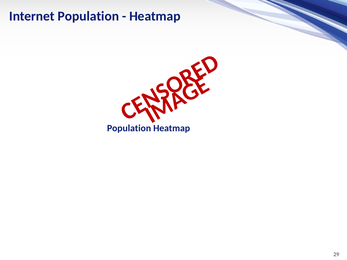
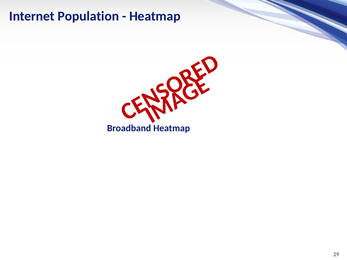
Population: Population -> Broadband (129, 128)
